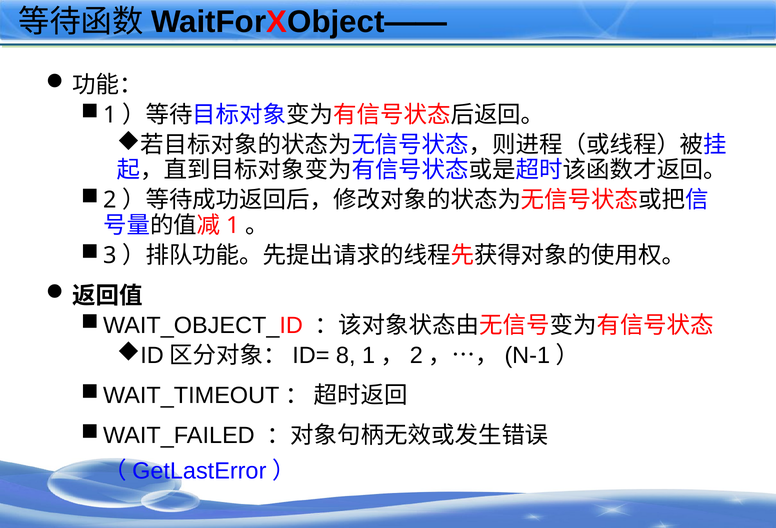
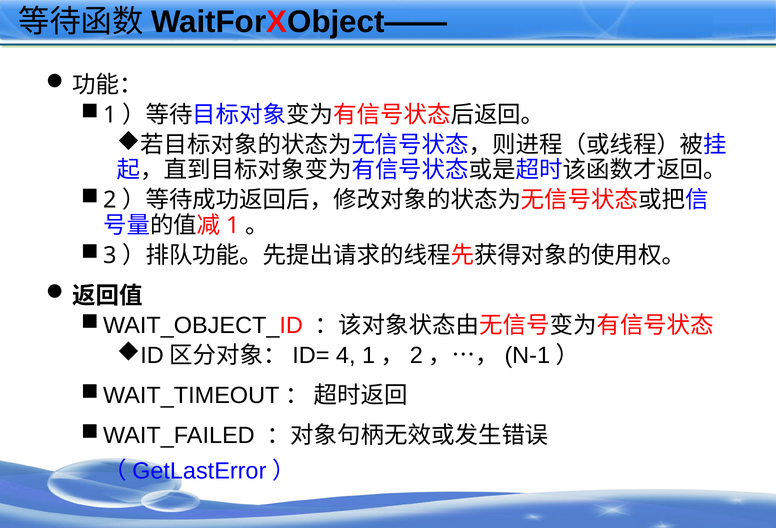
8: 8 -> 4 (346, 355)
